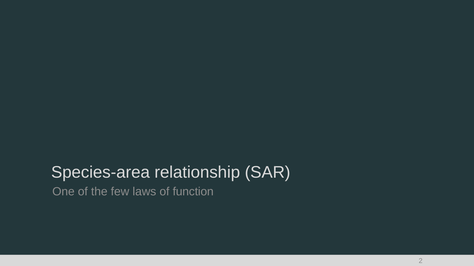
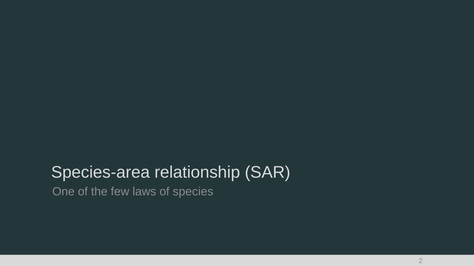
function: function -> species (193, 192)
